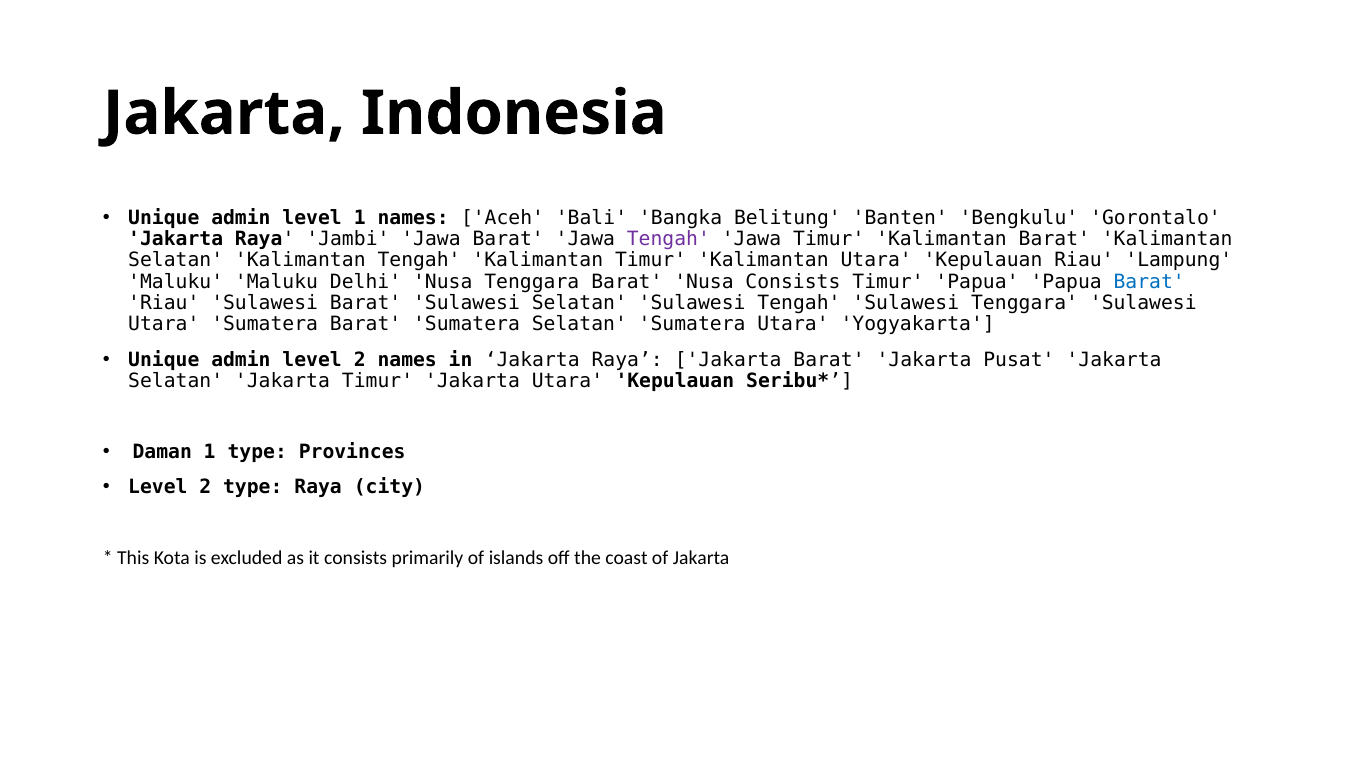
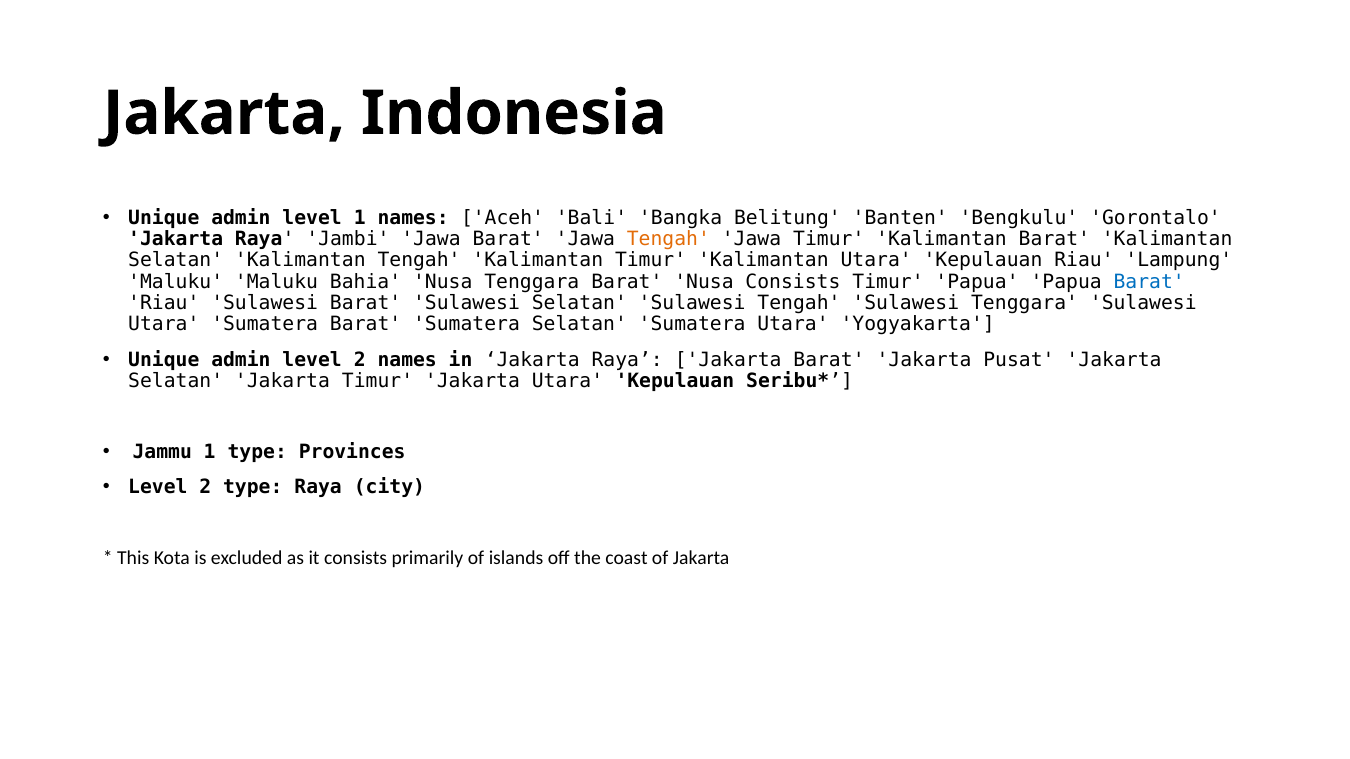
Tengah colour: purple -> orange (668, 239)
Delhi: Delhi -> Bahia (366, 282)
Daman: Daman -> Jammu (162, 452)
